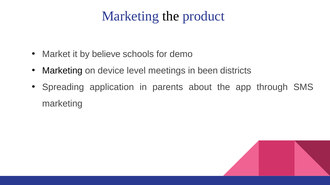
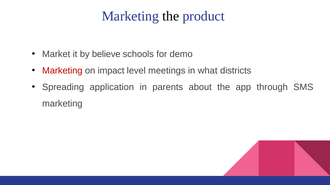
Marketing colour: black -> red (62, 71)
device: device -> impact (111, 71)
been: been -> what (208, 71)
